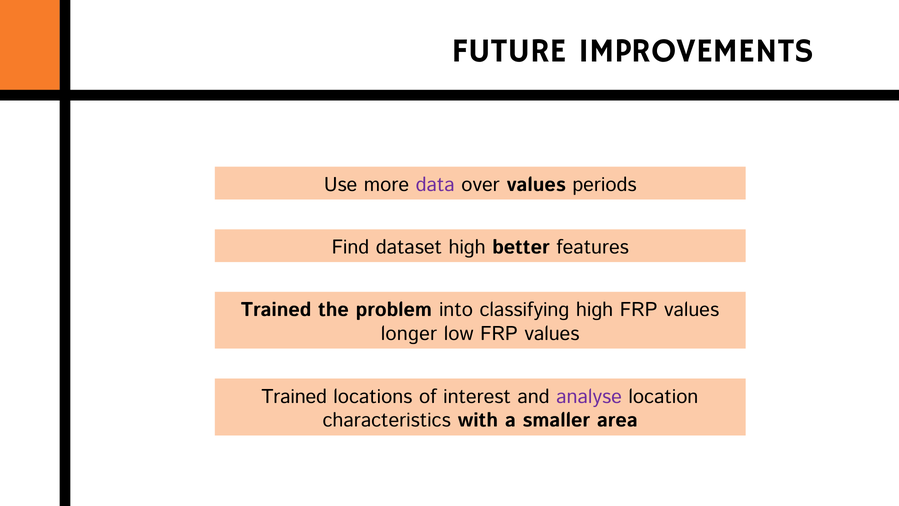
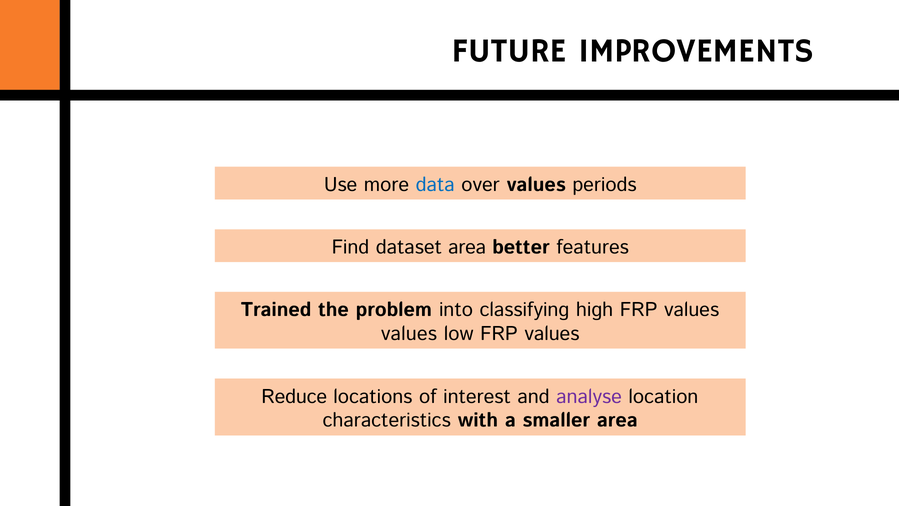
data colour: purple -> blue (435, 184)
dataset high: high -> area (467, 247)
longer: longer -> values (409, 333)
Trained: Trained -> Reduce (294, 396)
